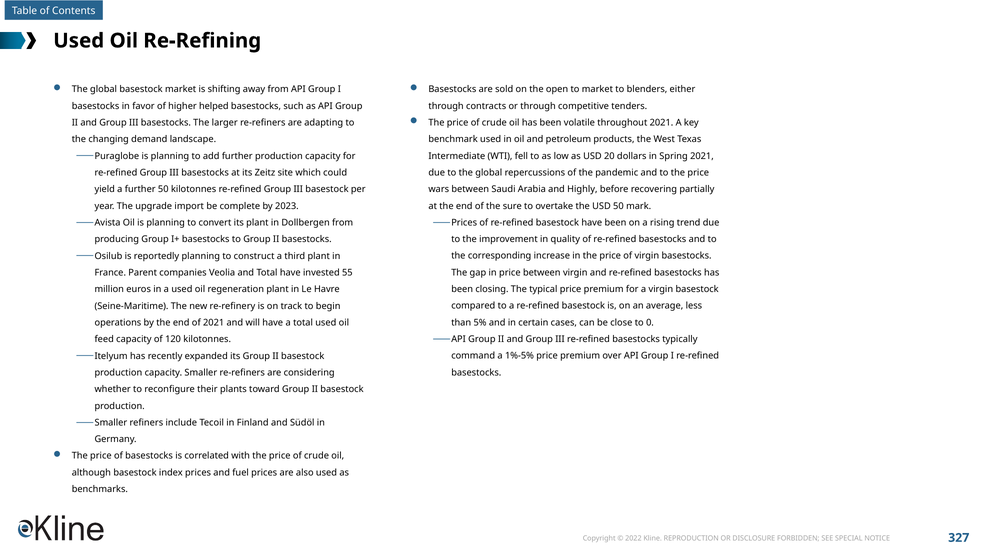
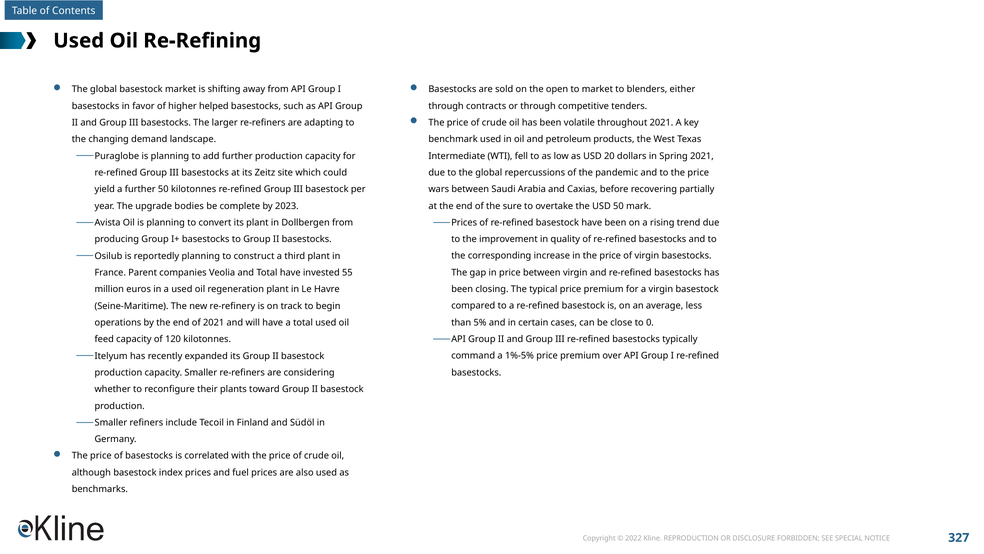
Highly: Highly -> Caxias (582, 189)
import: import -> bodies (189, 206)
